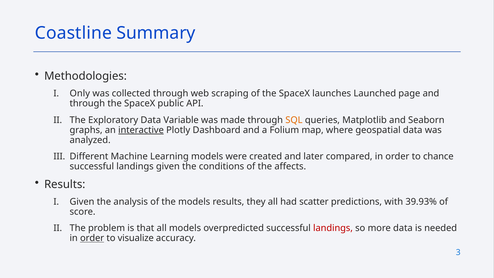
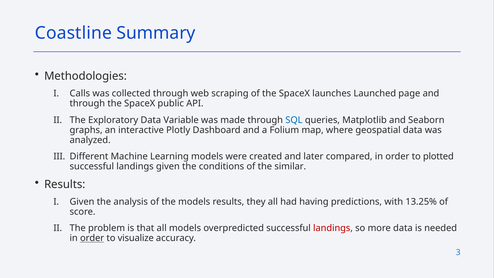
Only: Only -> Calls (80, 93)
SQL colour: orange -> blue (294, 120)
interactive underline: present -> none (141, 130)
chance: chance -> plotted (438, 156)
affects: affects -> similar (290, 166)
scatter: scatter -> having (314, 202)
39.93%: 39.93% -> 13.25% (421, 202)
